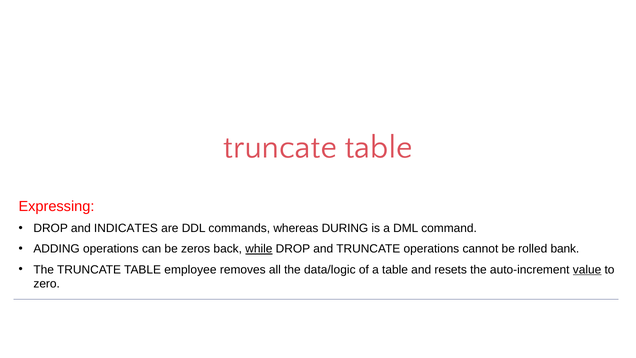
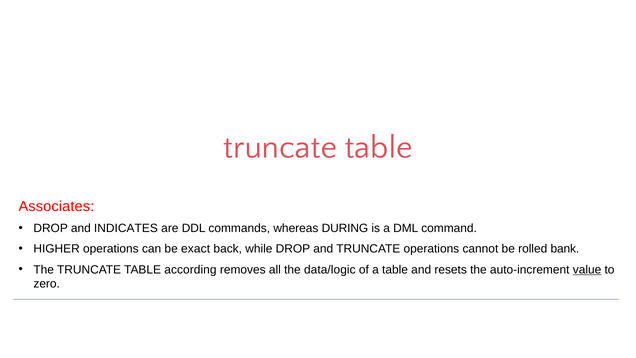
Expressing: Expressing -> Associates (56, 206)
ADDING: ADDING -> HIGHER (57, 249)
zeros: zeros -> exact (196, 249)
while underline: present -> none (259, 249)
employee: employee -> according (190, 269)
